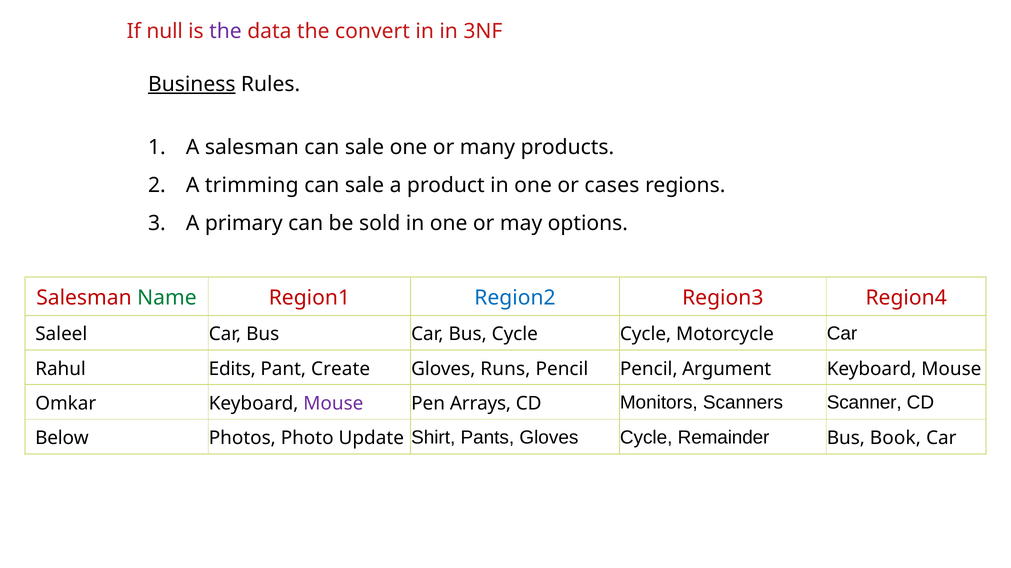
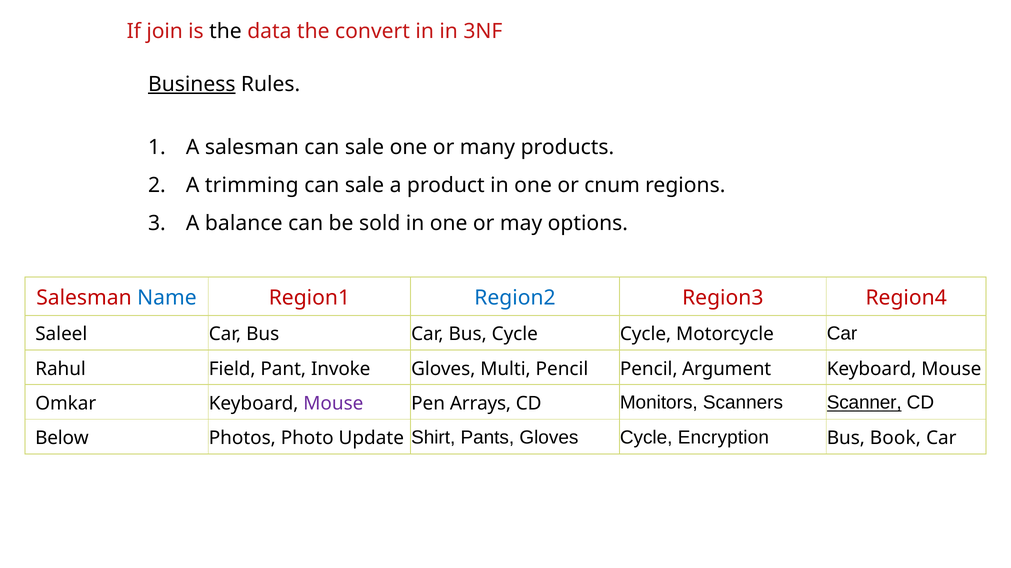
null: null -> join (165, 31)
the colour: purple -> black (225, 31)
cases: cases -> cnum (612, 186)
primary: primary -> balance (244, 223)
Name colour: green -> blue (167, 298)
Edits: Edits -> Field (232, 369)
Create: Create -> Invoke (341, 369)
Runs: Runs -> Multi (505, 369)
Scanner underline: none -> present (864, 403)
Remainder: Remainder -> Encryption (723, 438)
